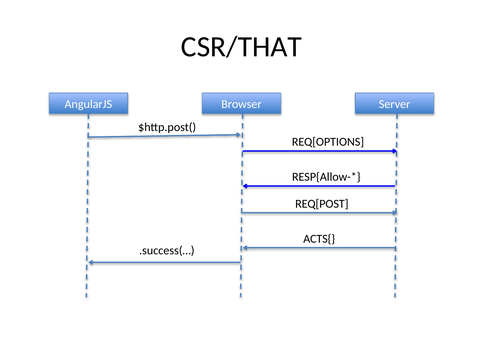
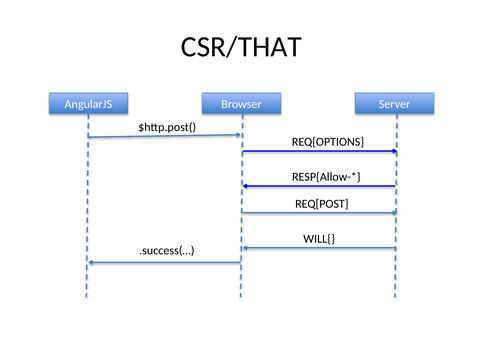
ACTS{: ACTS{ -> WILL{ (319, 239)
